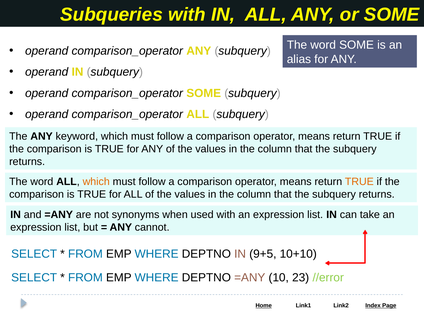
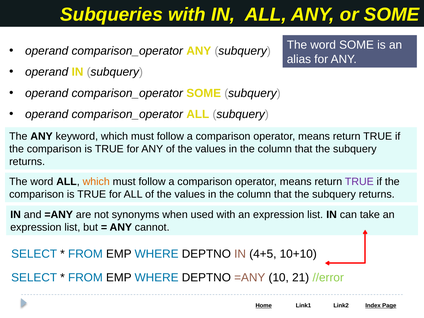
TRUE colour: orange -> purple (359, 182)
9+5: 9+5 -> 4+5 (263, 254)
23: 23 -> 21 (301, 278)
